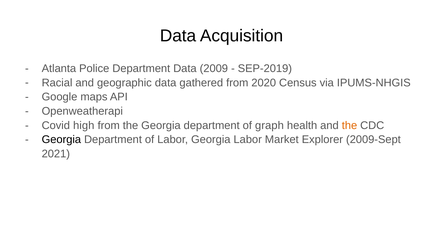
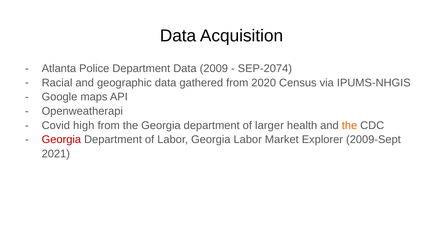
SEP-2019: SEP-2019 -> SEP-2074 (265, 68)
graph: graph -> larger (269, 125)
Georgia colour: black -> red (61, 140)
